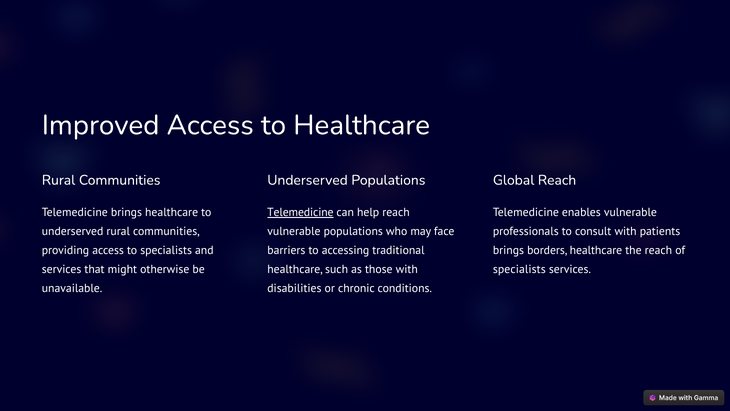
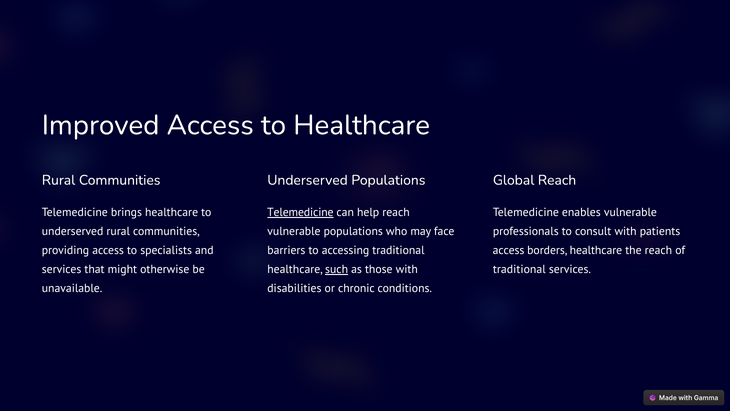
brings: brings -> access (509, 250)
such underline: none -> present (337, 269)
specialists: specialists -> traditional (519, 269)
